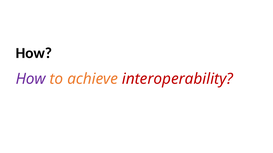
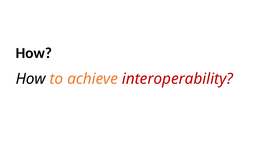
How colour: purple -> black (31, 79)
